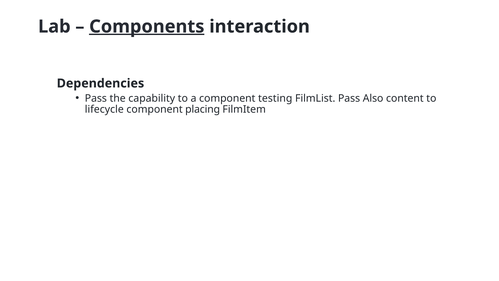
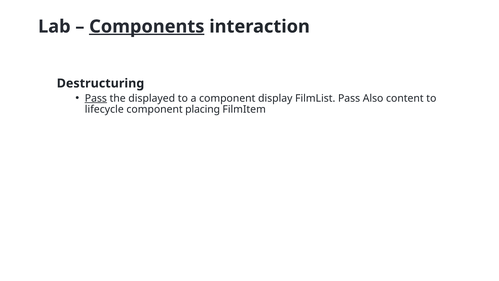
Dependencies: Dependencies -> Destructuring (100, 83)
Pass underline: none -> present (96, 98)
capability: capability -> displayed (152, 98)
testing: testing -> display (275, 98)
